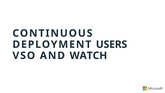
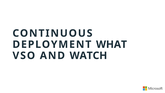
USERS: USERS -> WHAT (111, 44)
